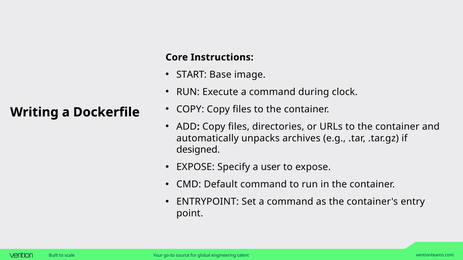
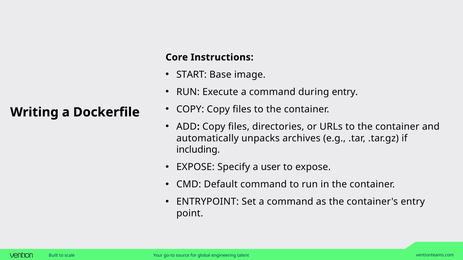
during clock: clock -> entry (345, 92)
designed: designed -> including (198, 150)
